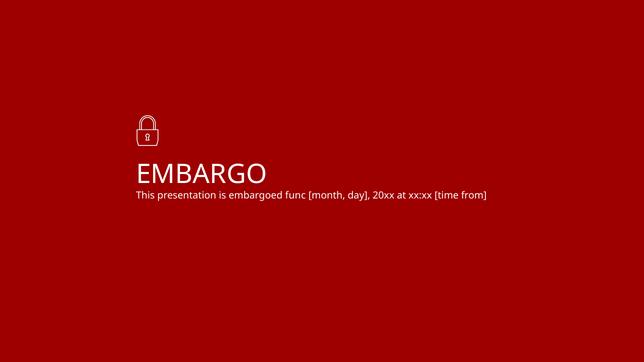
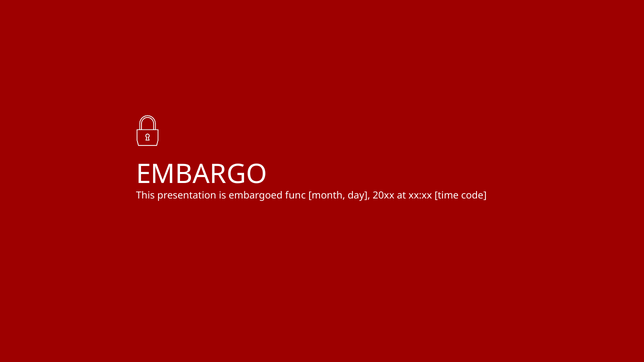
from: from -> code (474, 196)
